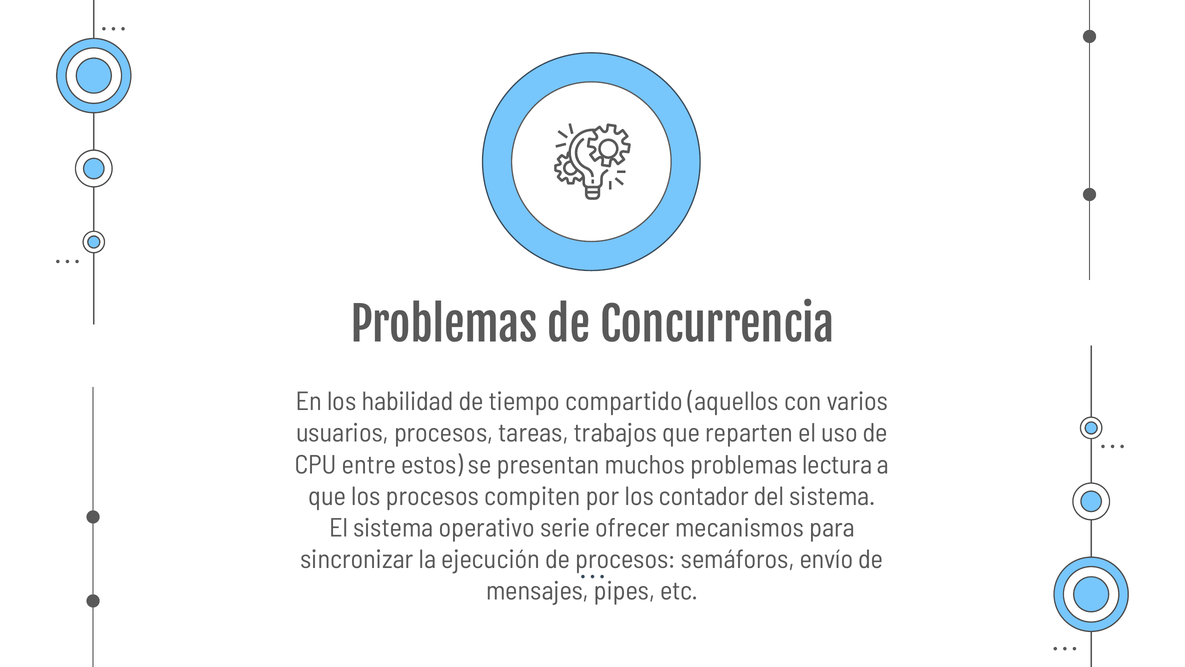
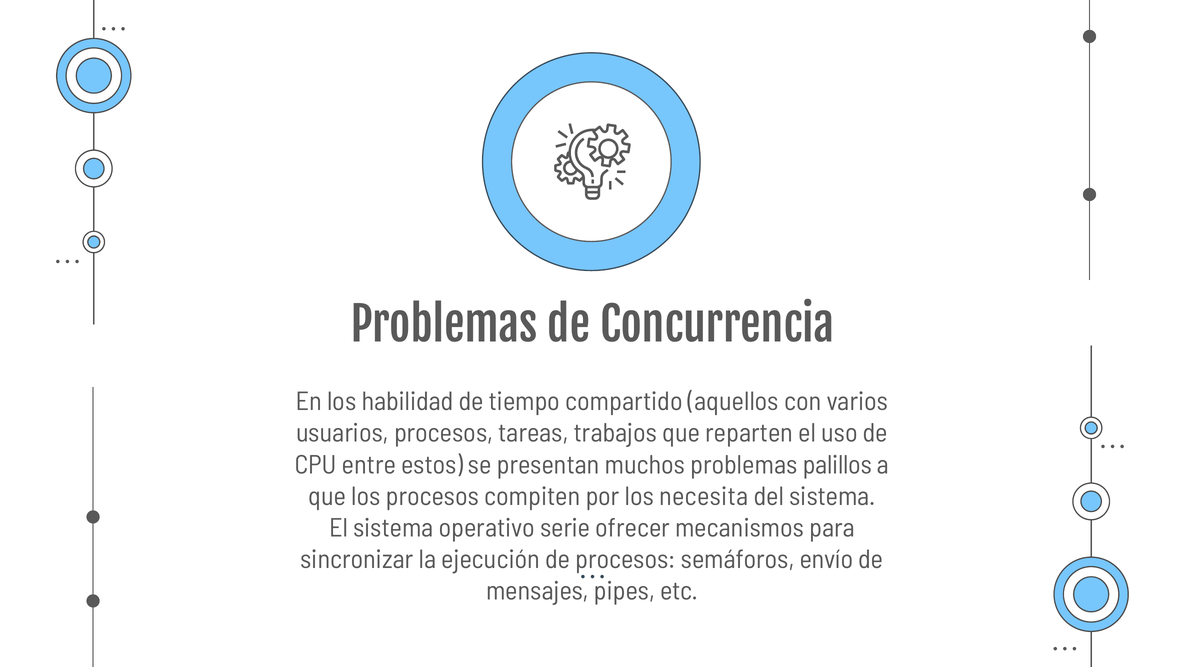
lectura: lectura -> palillos (837, 465)
contador: contador -> necesita (704, 496)
